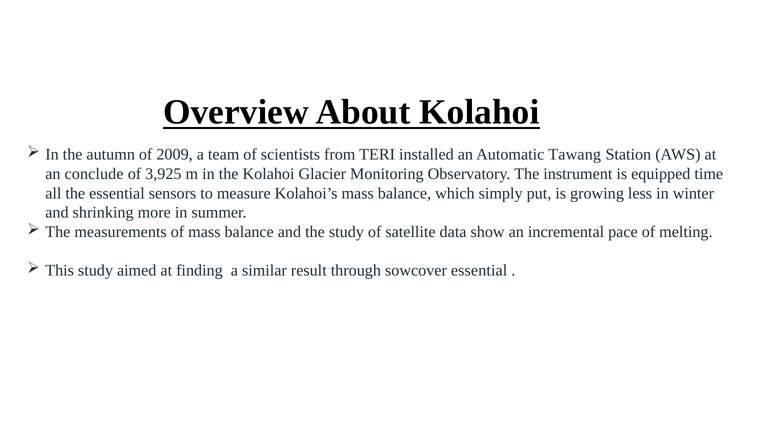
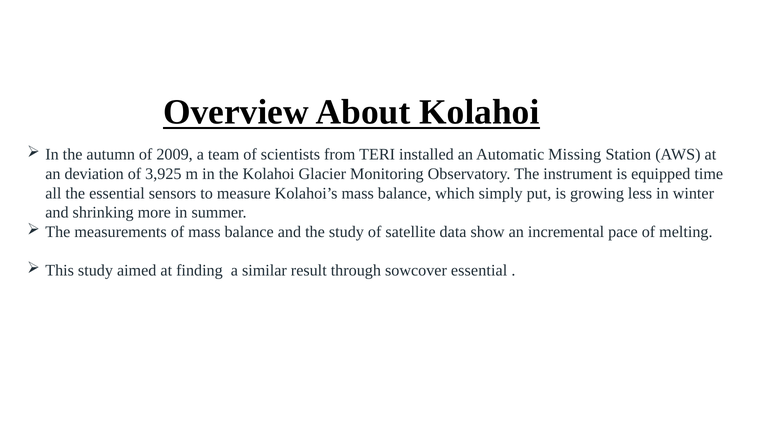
Tawang: Tawang -> Missing (575, 155)
conclude: conclude -> deviation (94, 174)
